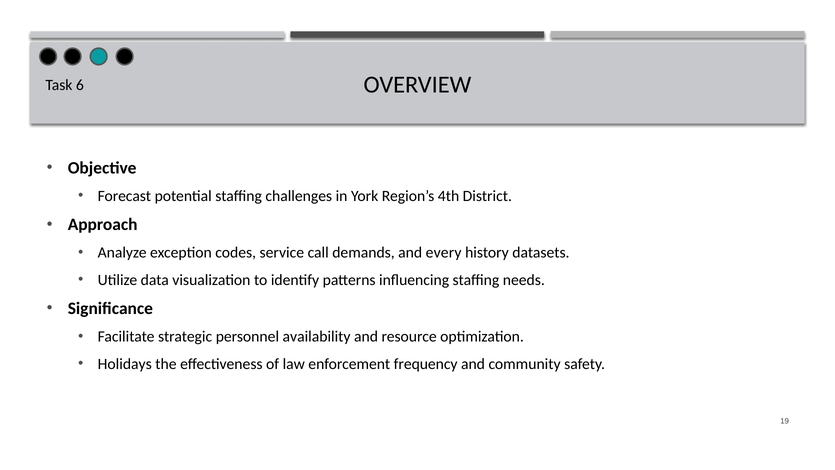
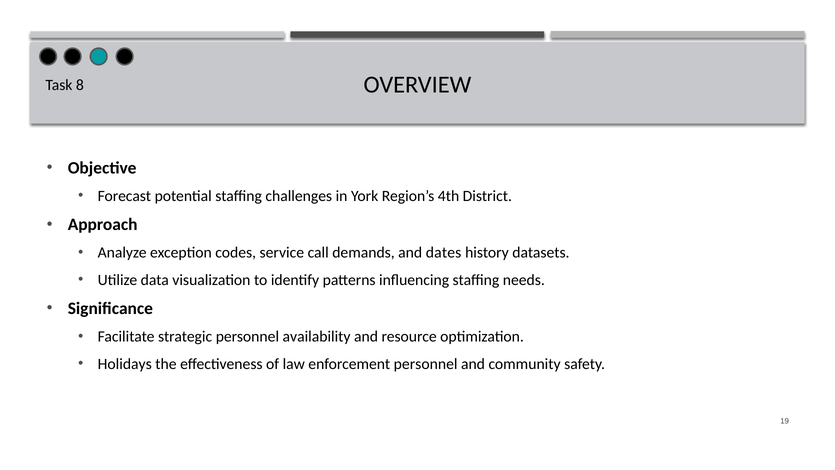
6: 6 -> 8 (80, 85)
every: every -> dates (444, 253)
enforcement frequency: frequency -> personnel (426, 364)
